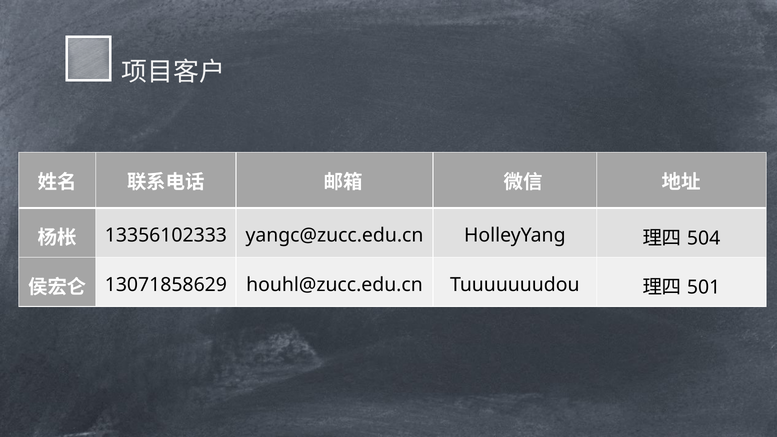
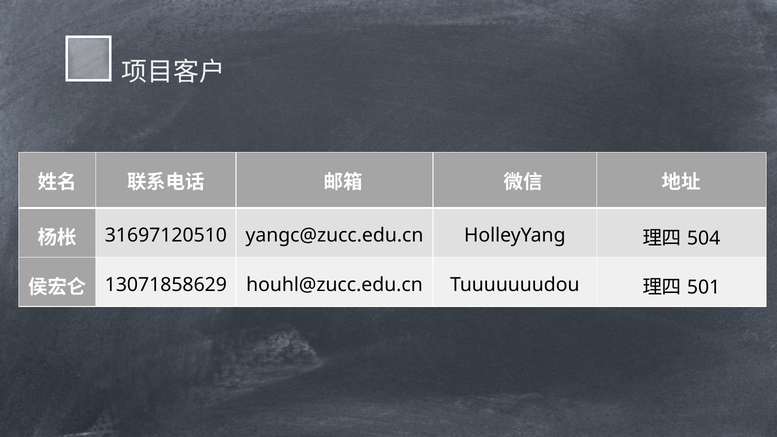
13356102333: 13356102333 -> 31697120510 (166, 236)
